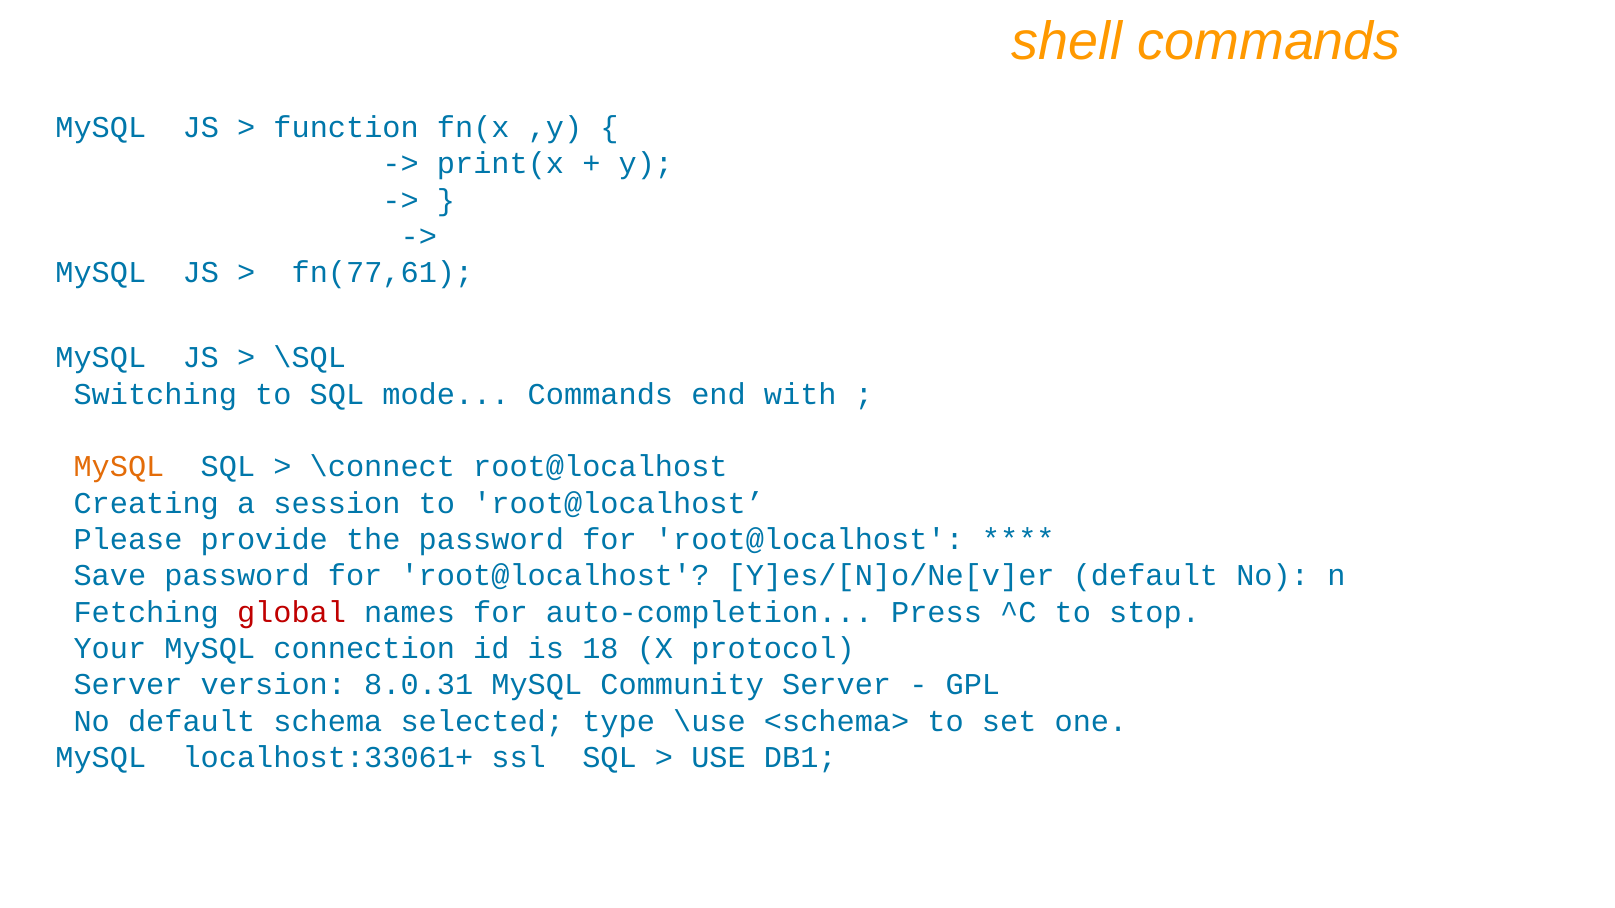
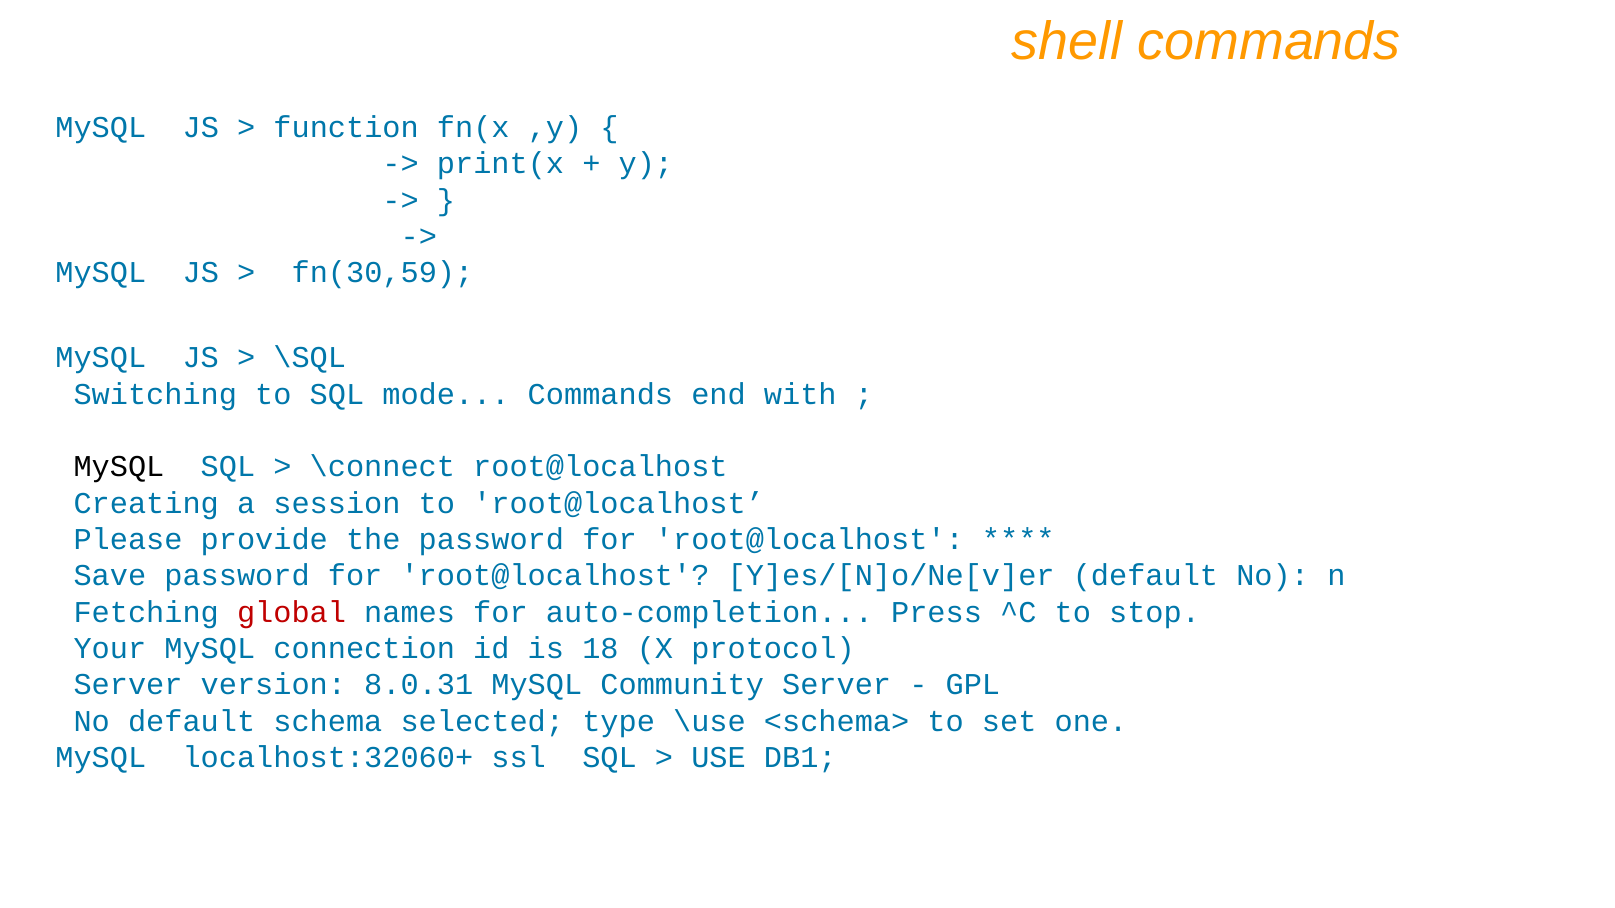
fn(77,61: fn(77,61 -> fn(30,59 (382, 273)
MySQL colour: orange -> black (119, 467)
localhost:33061+: localhost:33061+ -> localhost:32060+ (328, 758)
